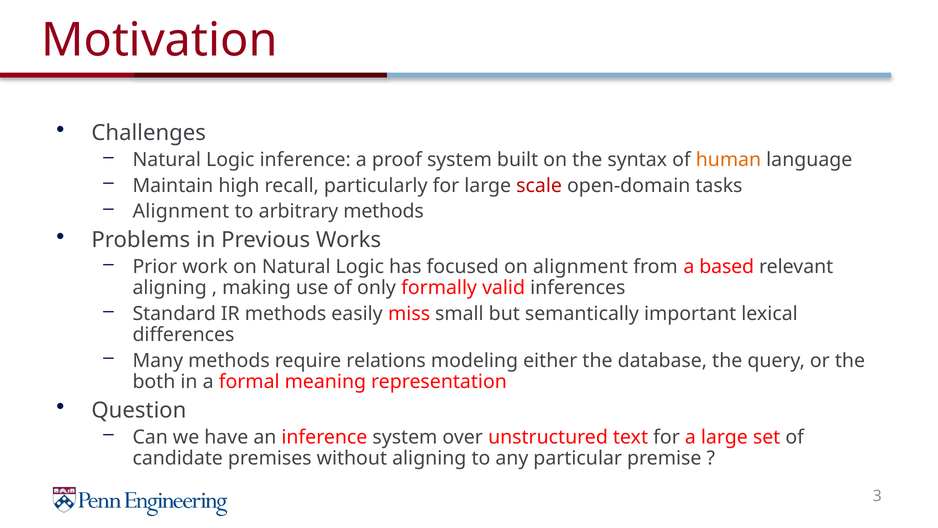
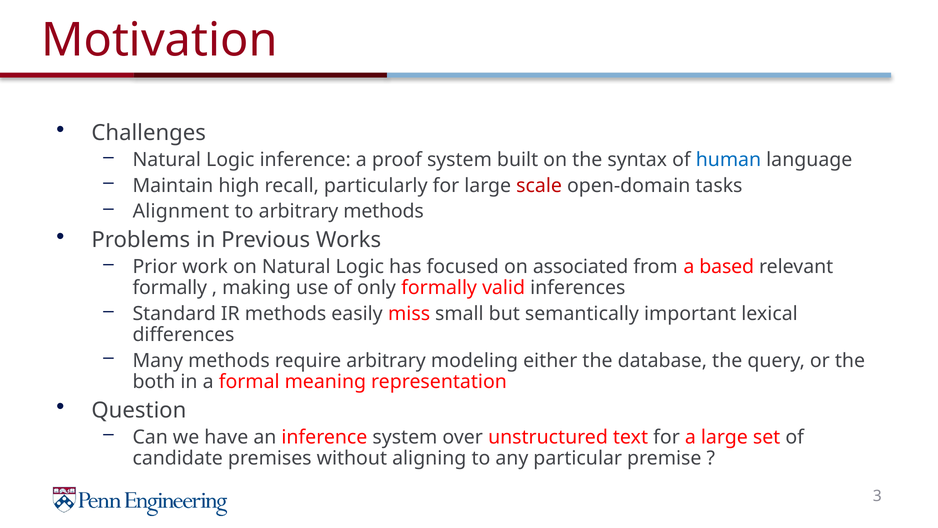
human colour: orange -> blue (728, 160)
on alignment: alignment -> associated (581, 267)
aligning: aligning -> formally (170, 288)
require relations: relations -> arbitrary (386, 360)
